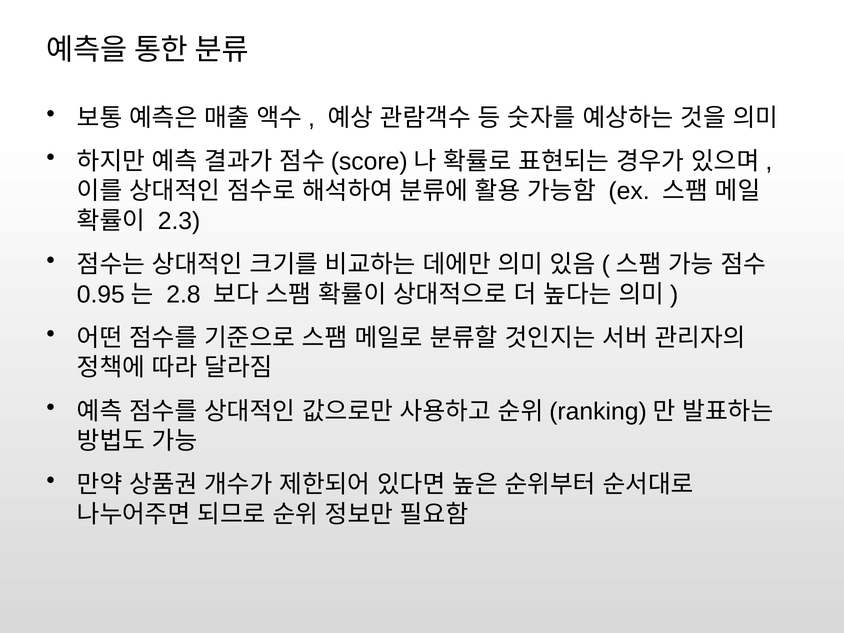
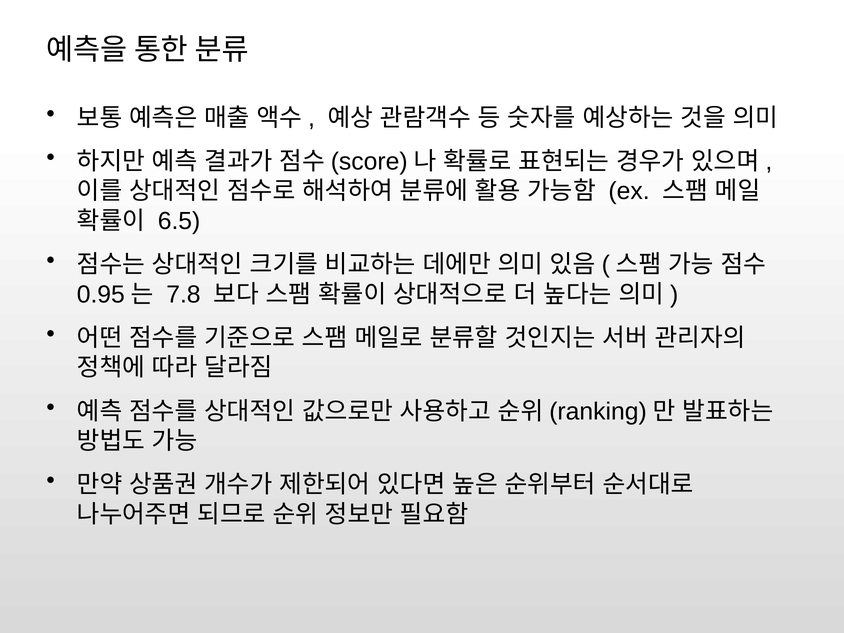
2.3: 2.3 -> 6.5 (179, 221)
2.8: 2.8 -> 7.8 (183, 294)
